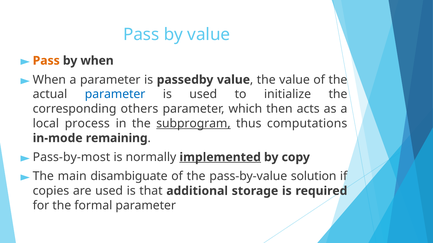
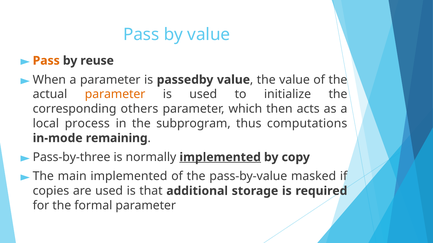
by when: when -> reuse (97, 61)
parameter colour: blue -> orange (115, 95)
subprogram underline: present -> none (193, 124)
Pass-by-most: Pass-by-most -> Pass-by-three (72, 158)
main disambiguate: disambiguate -> implemented (129, 177)
solution: solution -> masked (314, 177)
